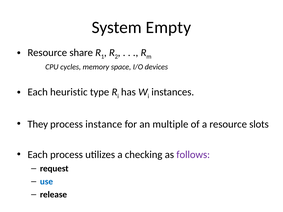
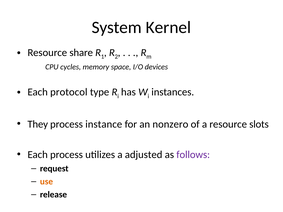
Empty: Empty -> Kernel (168, 27)
heuristic: heuristic -> protocol (69, 92)
multiple: multiple -> nonzero (170, 124)
checking: checking -> adjusted (144, 155)
use colour: blue -> orange (46, 182)
